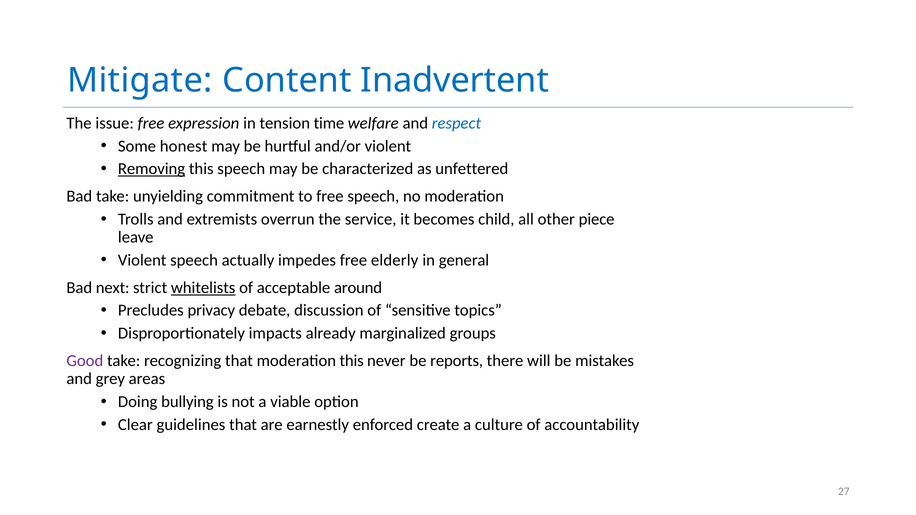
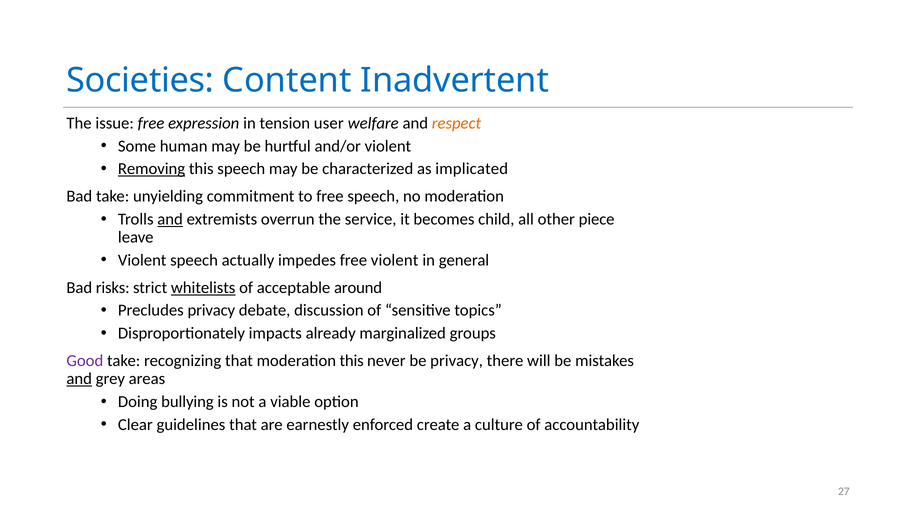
Mitigate: Mitigate -> Societies (140, 80)
time: time -> user (329, 123)
respect colour: blue -> orange (456, 123)
honest: honest -> human (184, 146)
unfettered: unfettered -> implicated (472, 169)
and underline: none -> present (170, 219)
free elderly: elderly -> violent (395, 260)
next: next -> risks (113, 288)
be reports: reports -> privacy (457, 361)
and underline: none -> present (79, 379)
